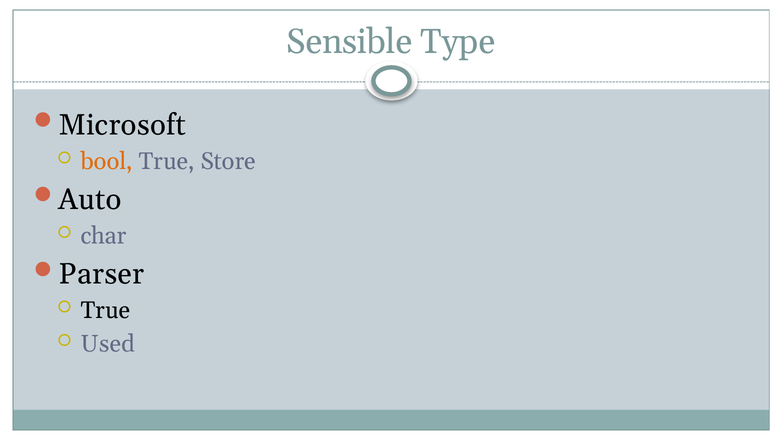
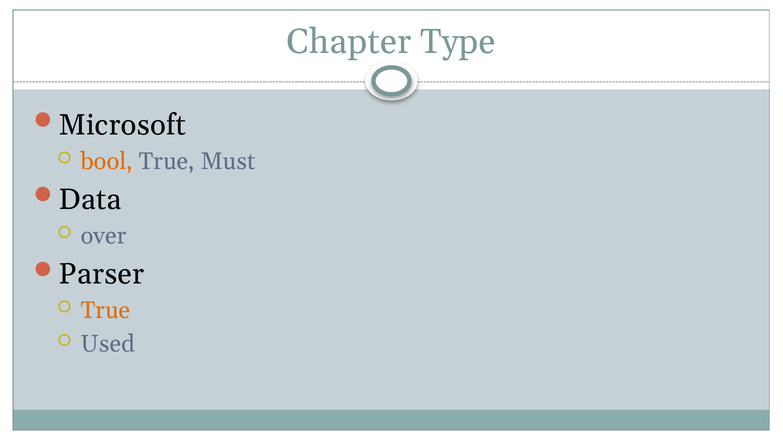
Sensible: Sensible -> Chapter (349, 42)
Store: Store -> Must (228, 162)
Auto: Auto -> Data (90, 200)
char: char -> over (103, 236)
True colour: black -> orange (105, 311)
